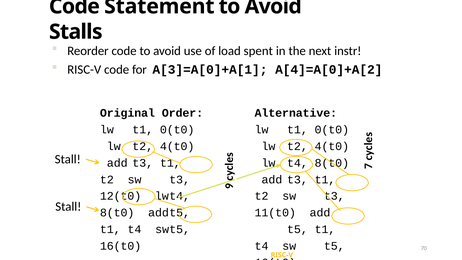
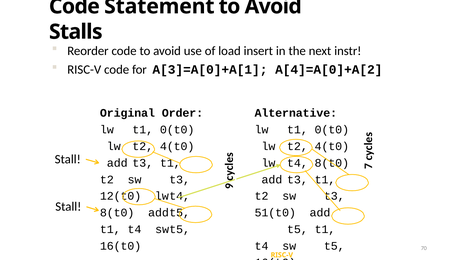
spent: spent -> insert (258, 51)
11(t0: 11(t0 -> 51(t0 (275, 213)
